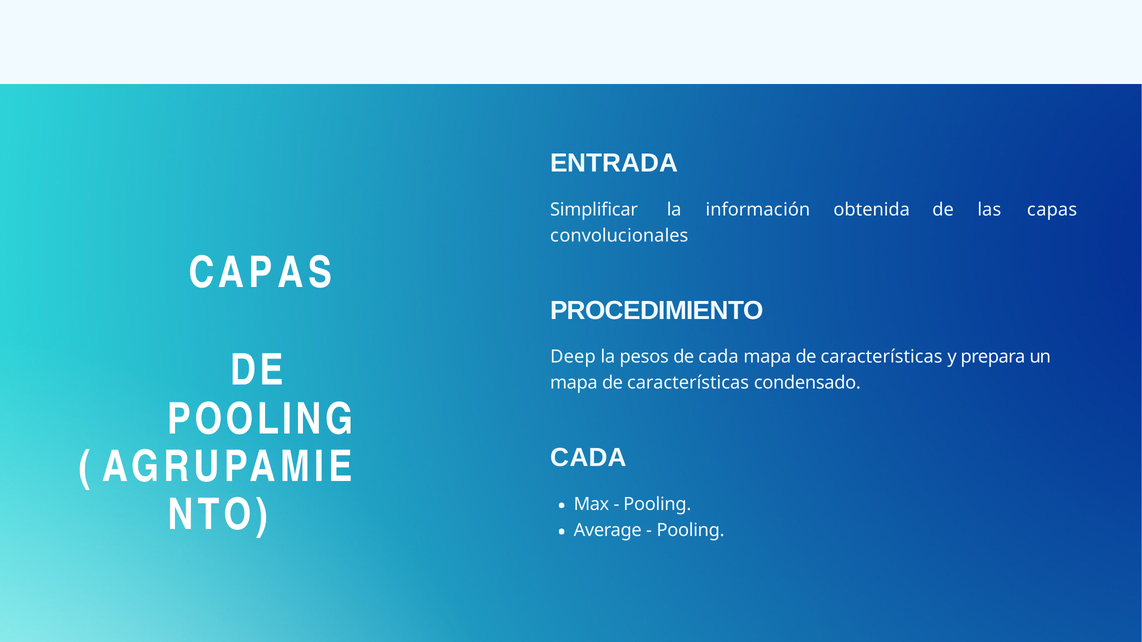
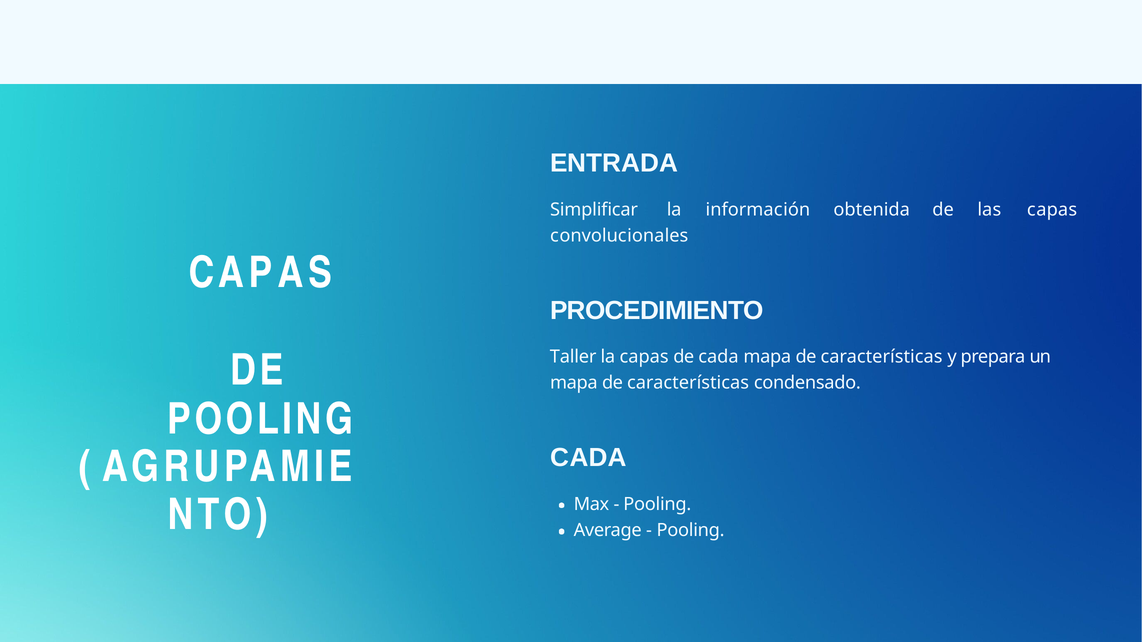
Deep: Deep -> Taller (573, 357)
la pesos: pesos -> capas (644, 357)
